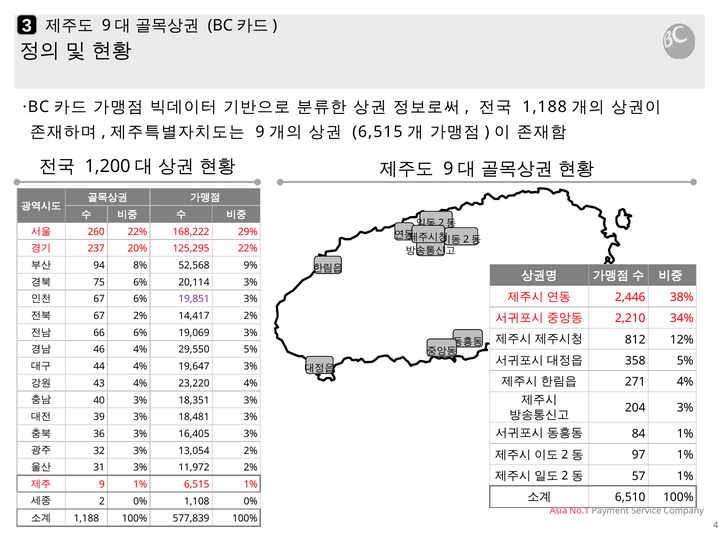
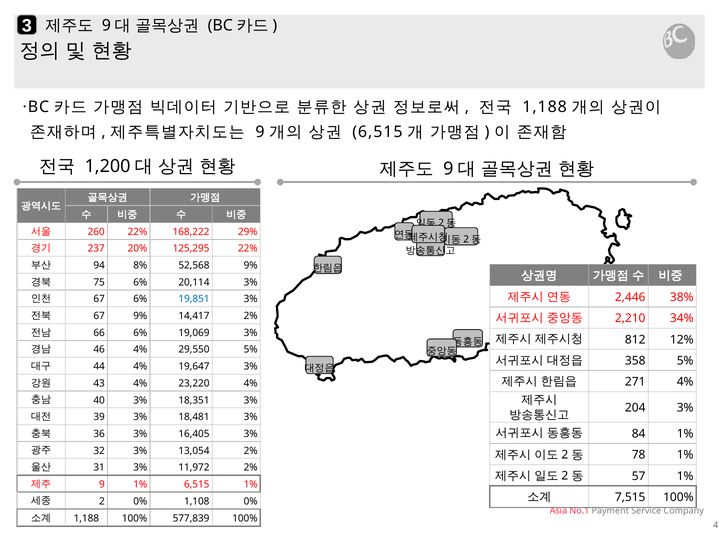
19,851 colour: purple -> blue (194, 299)
67 2%: 2% -> 9% (140, 316)
97: 97 -> 78 (639, 454)
6,510: 6,510 -> 7,515 (630, 497)
